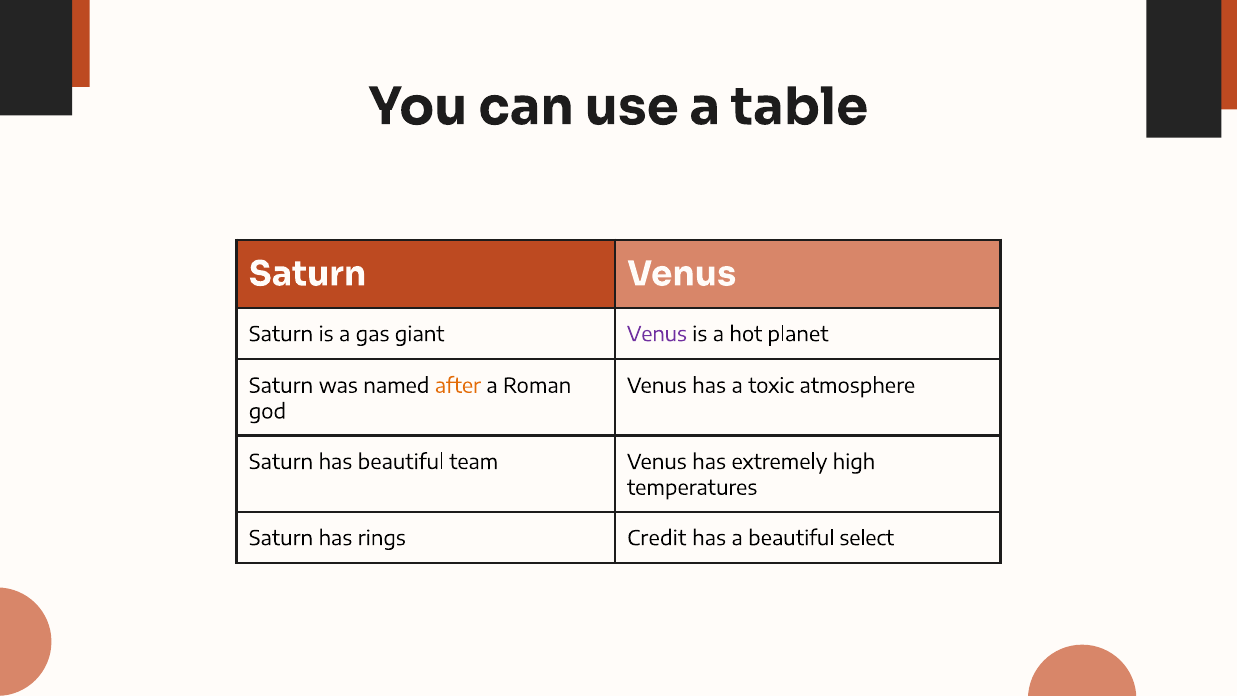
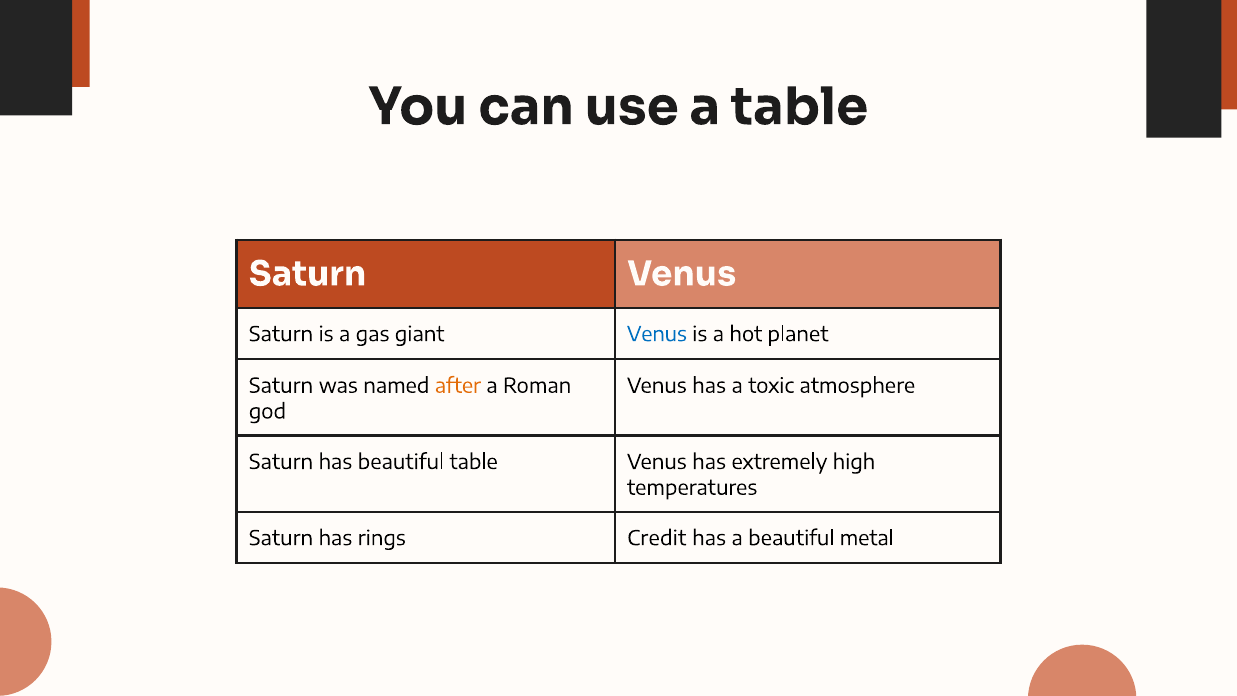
Venus colour: purple -> blue (657, 334)
beautiful team: team -> table (474, 462)
select: select -> metal (867, 538)
